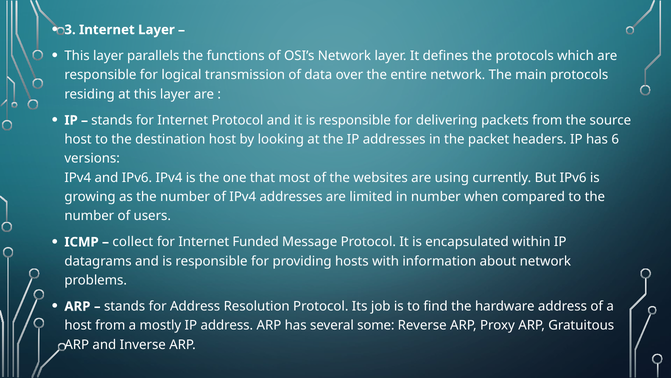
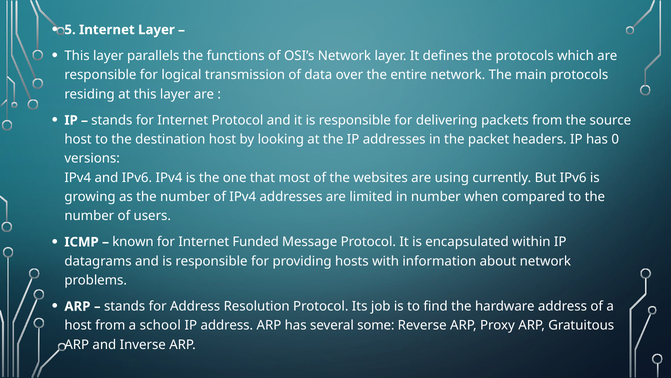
3: 3 -> 5 (70, 30)
6: 6 -> 0 (615, 139)
collect: collect -> known (133, 242)
mostly: mostly -> school (160, 325)
